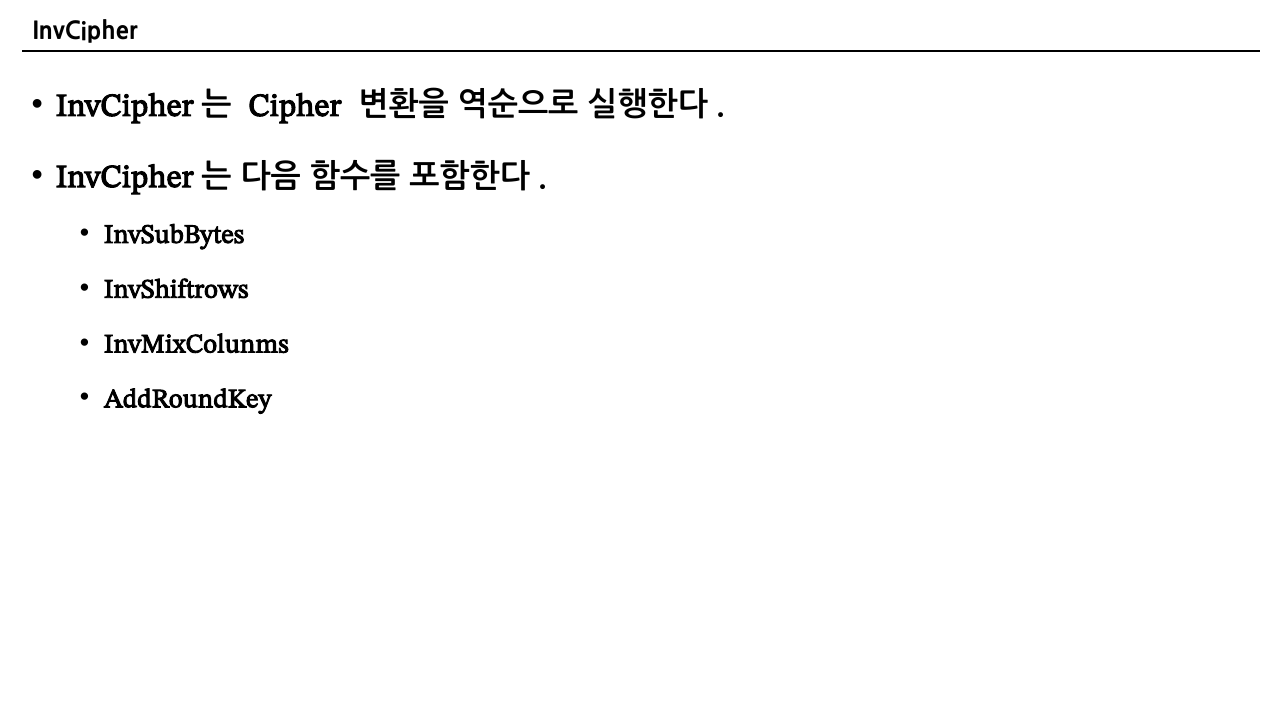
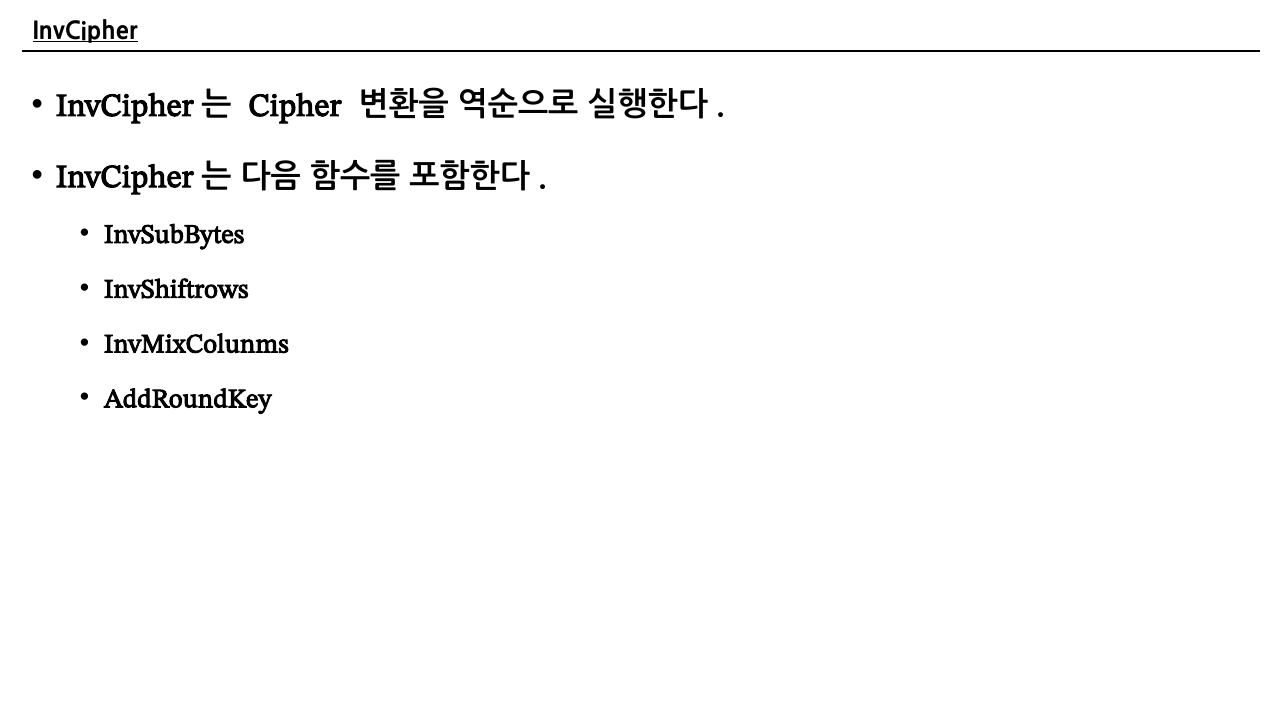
InvCipher underline: none -> present (85, 31)
